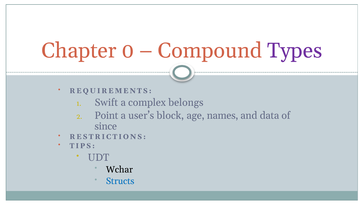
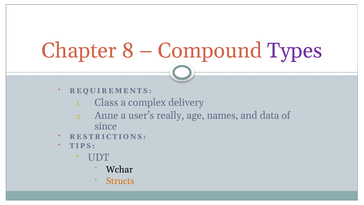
0: 0 -> 8 (128, 51)
Swift: Swift -> Class (106, 102)
belongs: belongs -> delivery (186, 102)
Point: Point -> Anne (106, 115)
block: block -> really (170, 115)
Structs colour: blue -> orange (120, 181)
